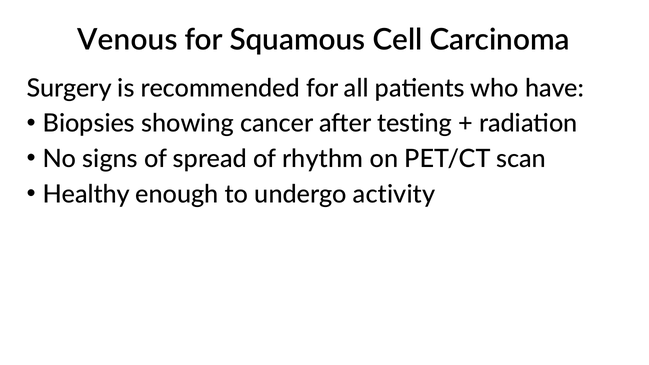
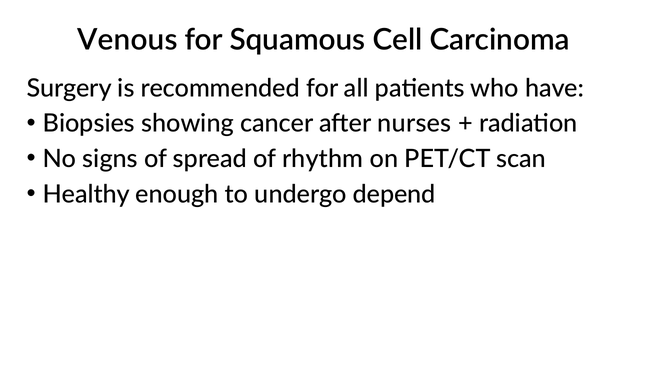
testing: testing -> nurses (414, 124)
activity: activity -> depend (394, 194)
